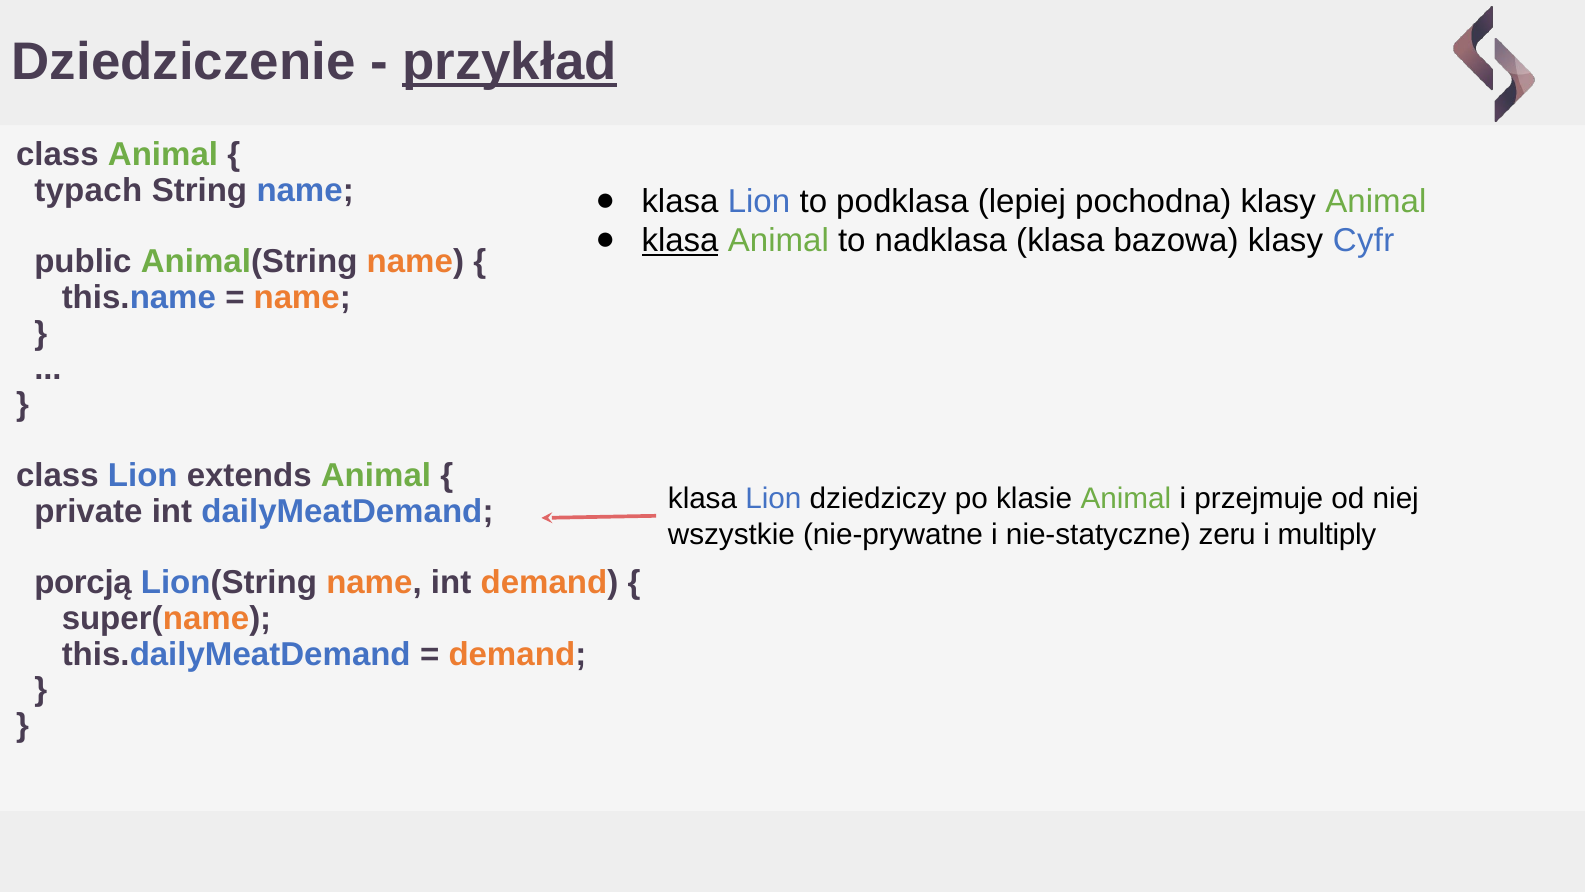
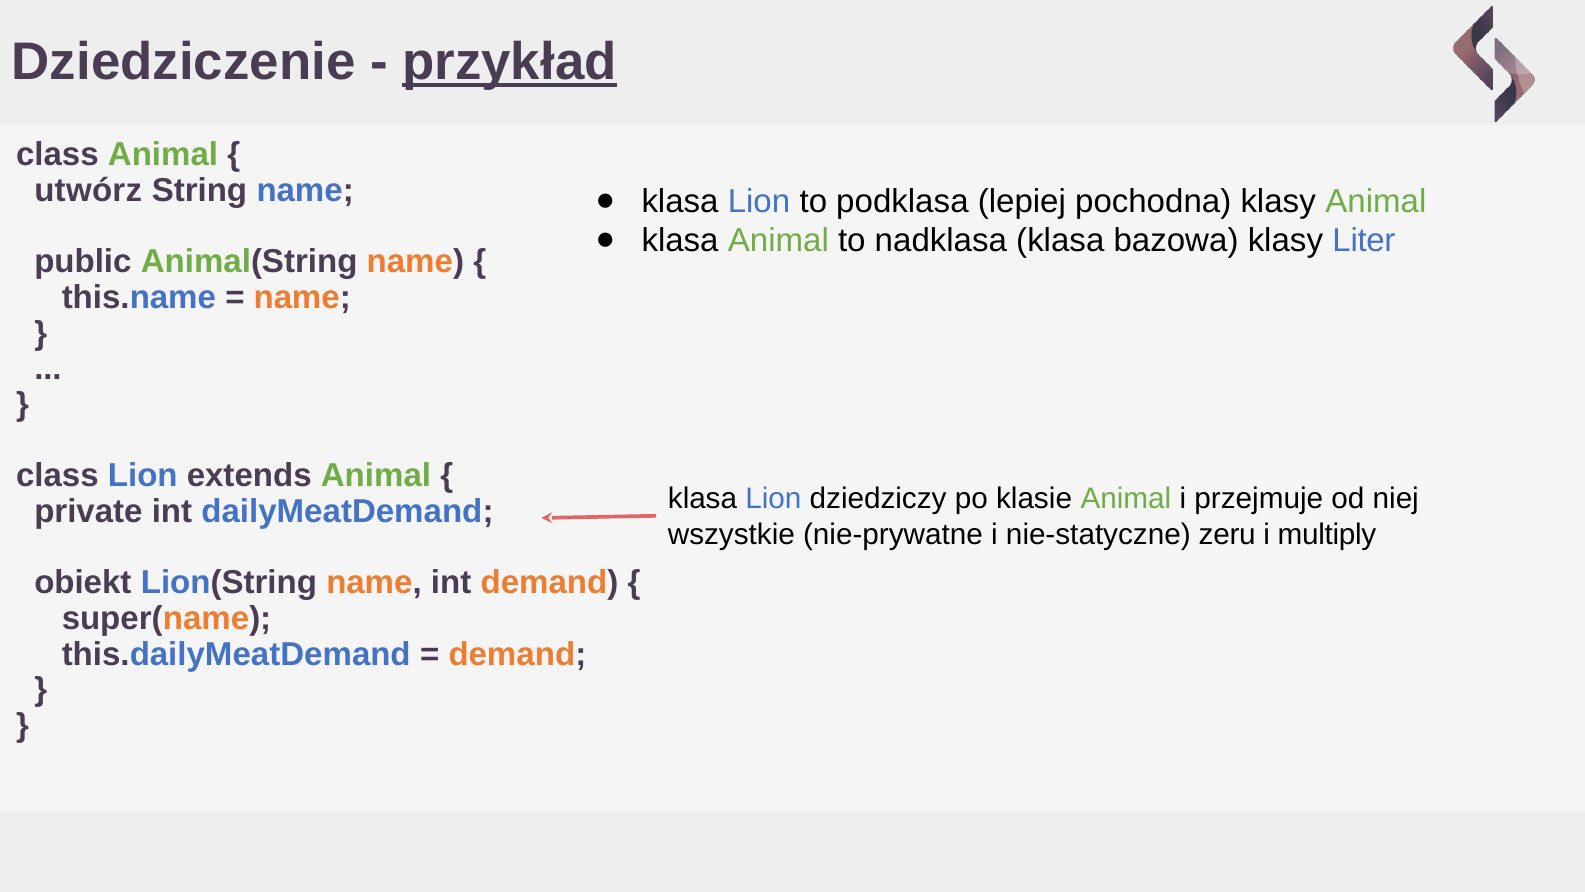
typach: typach -> utwórz (88, 190)
klasa underline: present -> none (680, 241)
Cyfr: Cyfr -> Liter (1364, 241)
porcją: porcją -> obiekt (83, 583)
